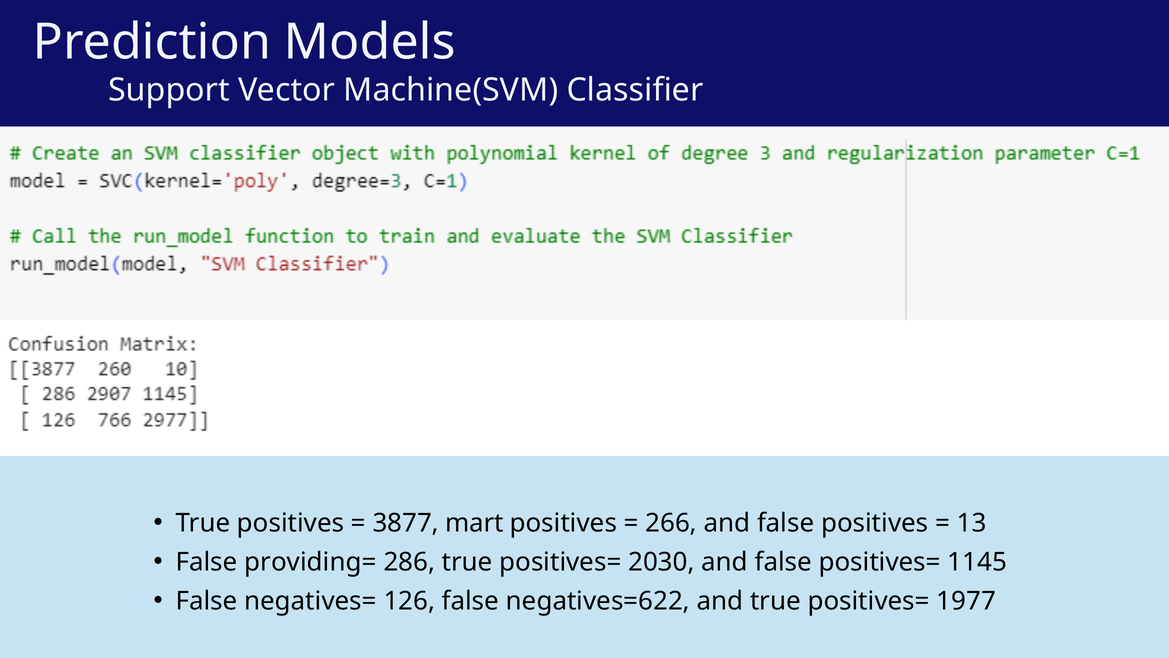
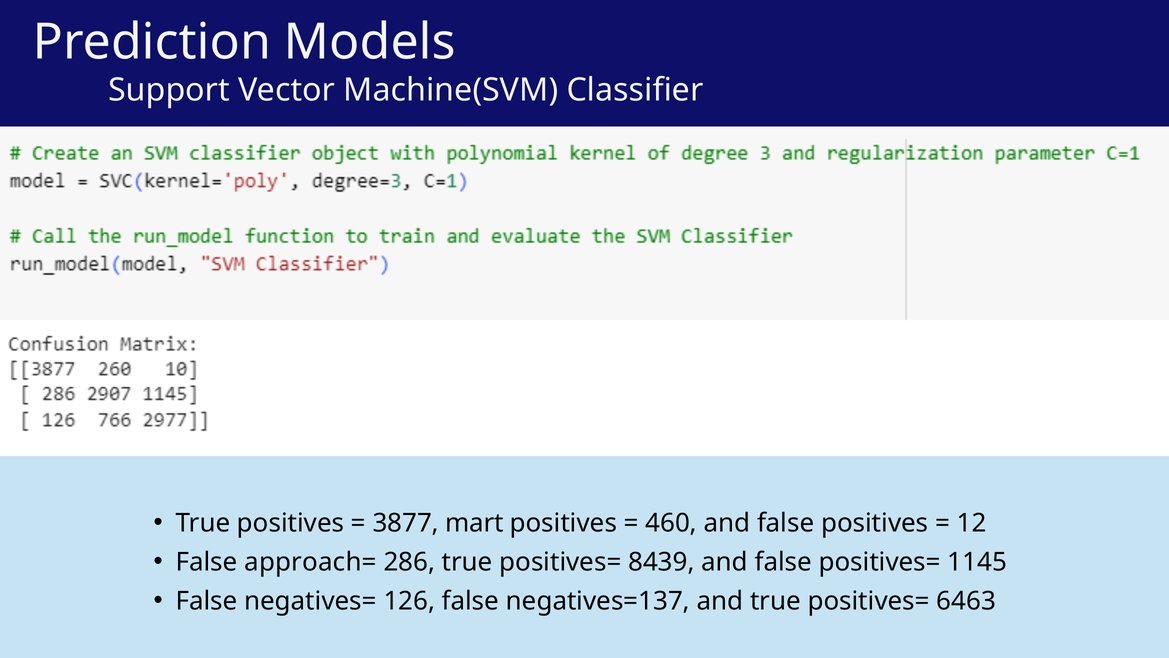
266: 266 -> 460 (671, 523)
13: 13 -> 12 (972, 523)
providing=: providing= -> approach= (310, 562)
2030: 2030 -> 8439 (661, 562)
negatives=622: negatives=622 -> negatives=137 (598, 601)
1977: 1977 -> 6463 (966, 601)
